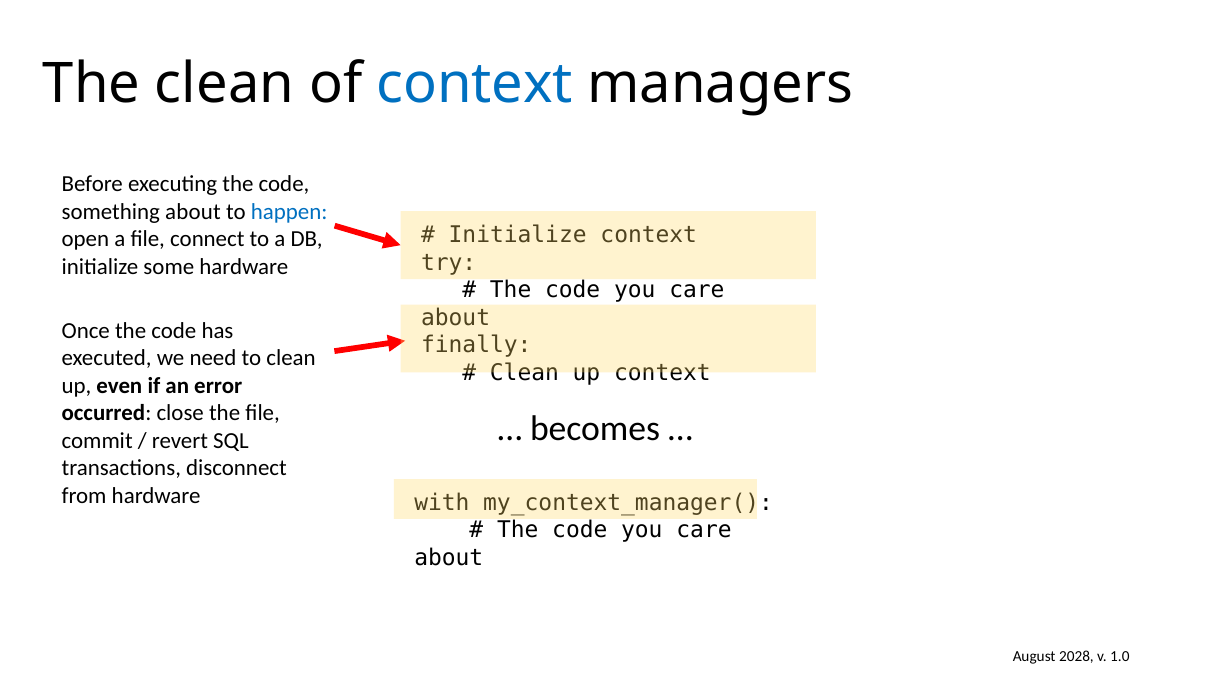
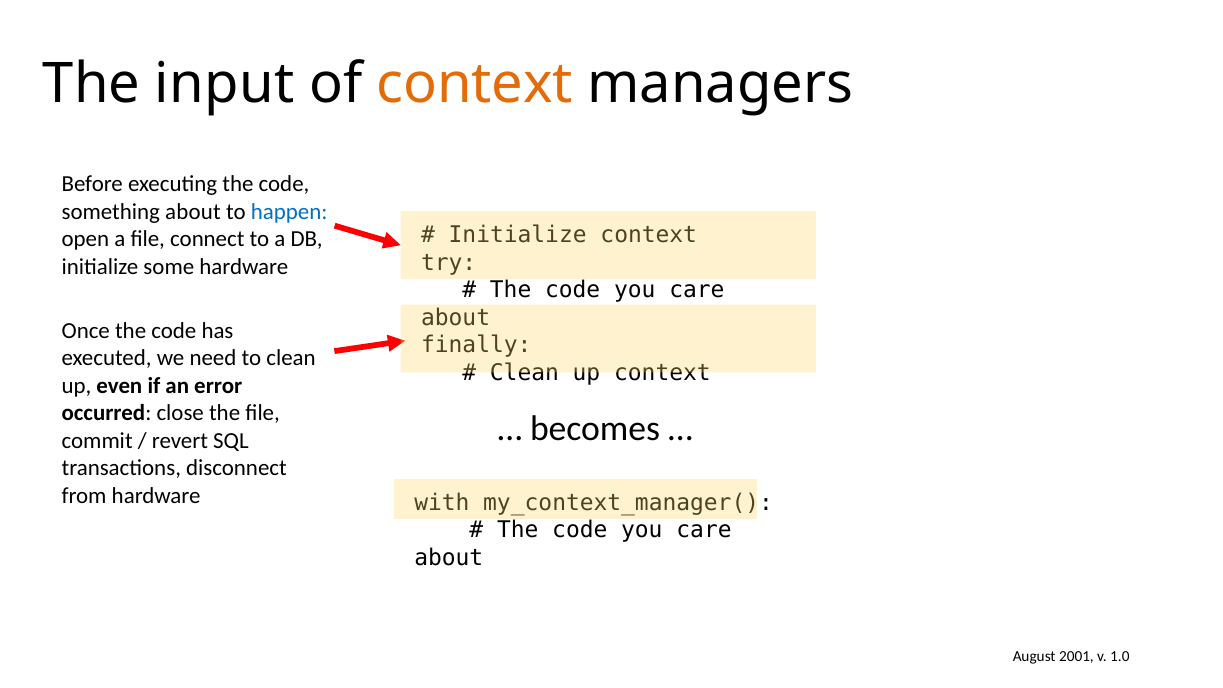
The clean: clean -> input (225, 84)
context colour: blue -> orange (475, 84)
2028: 2028 -> 2001 (1076, 657)
